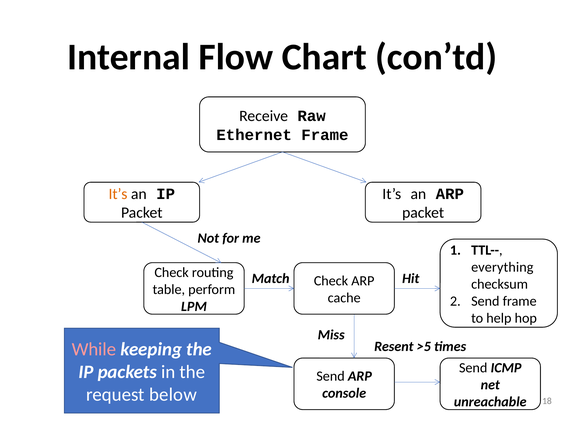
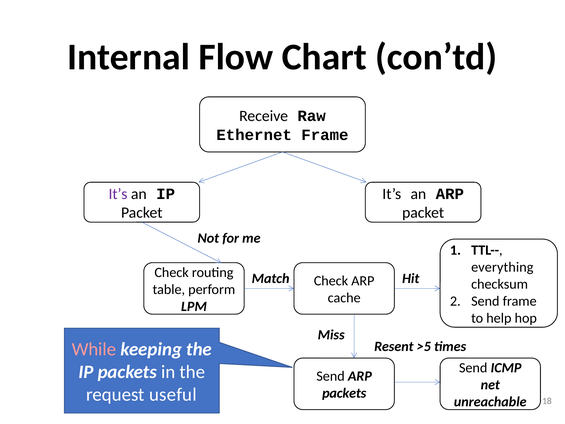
It’s colour: orange -> purple (118, 194)
below: below -> useful (173, 394)
console: console -> packets (344, 393)
